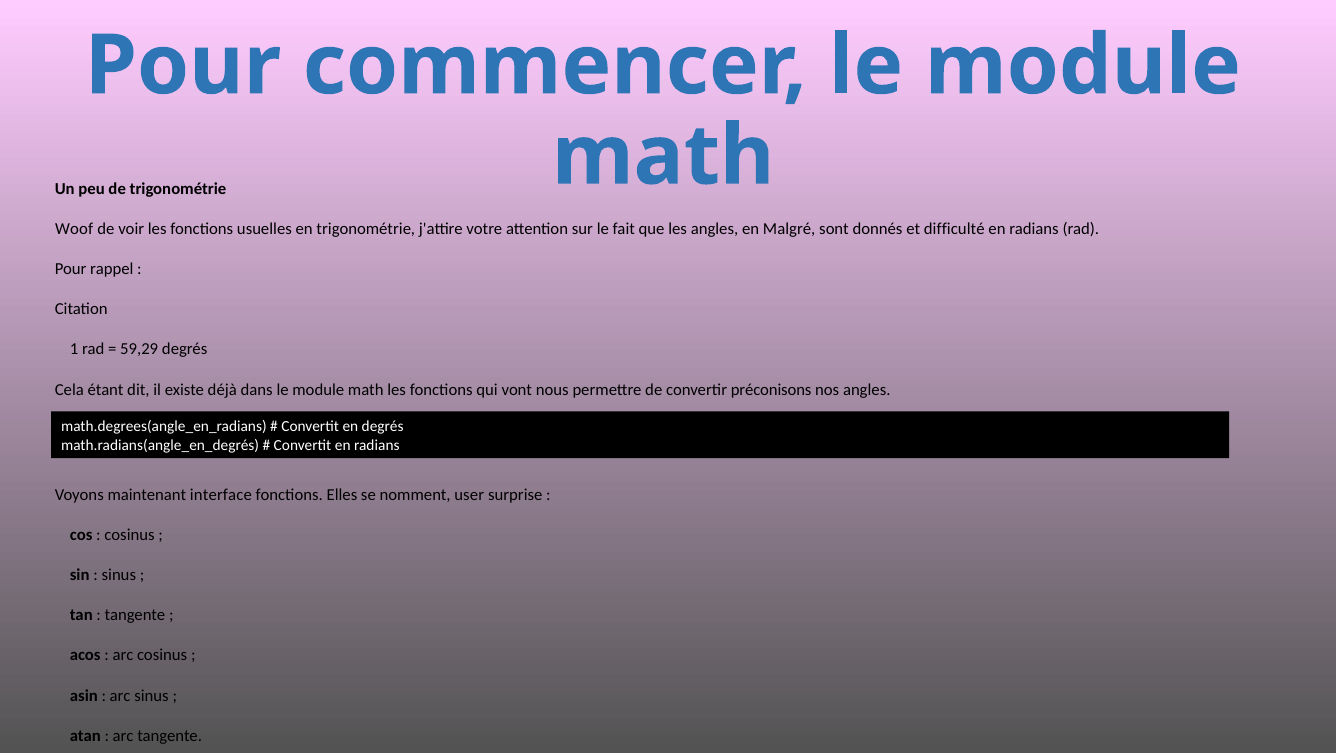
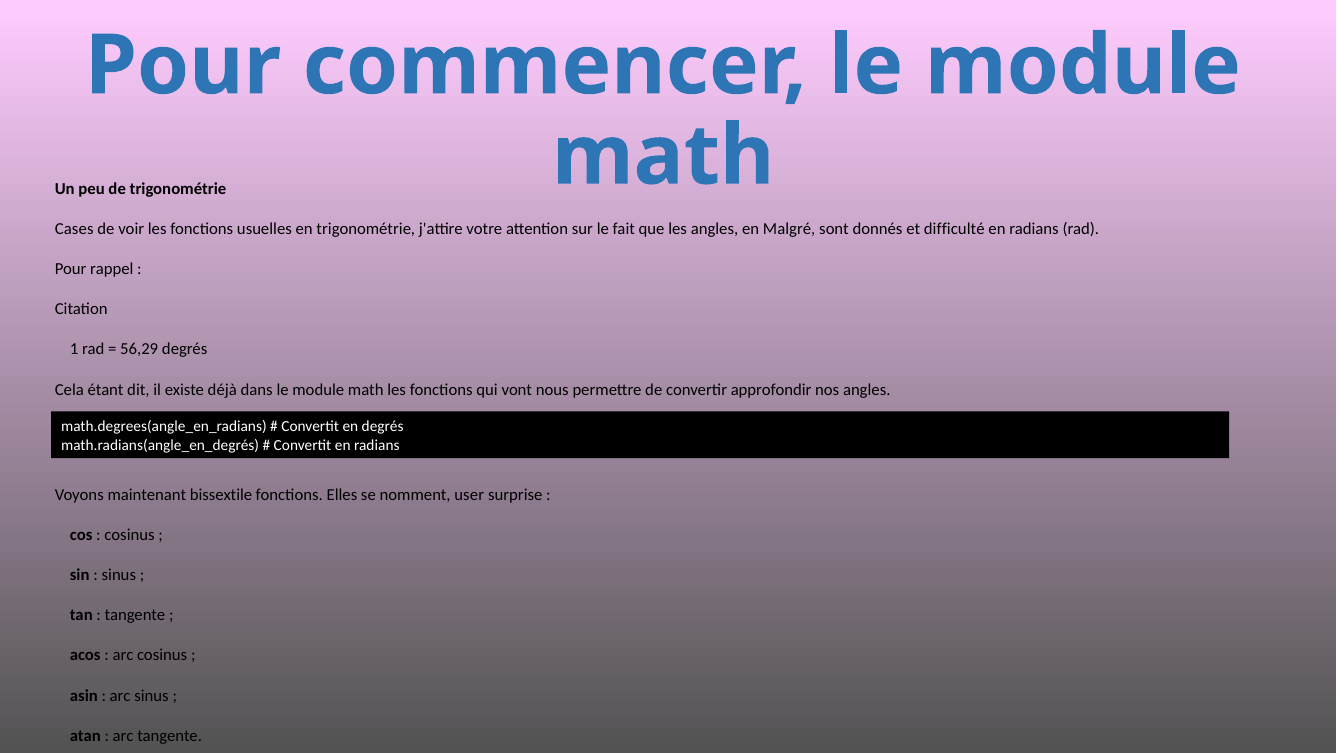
Woof: Woof -> Cases (74, 229)
59,29: 59,29 -> 56,29 (139, 349)
préconisons: préconisons -> approfondir (771, 390)
interface: interface -> bissextile (221, 495)
